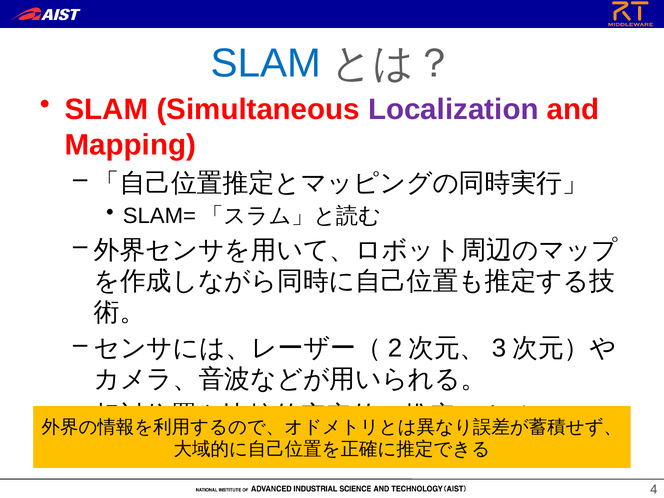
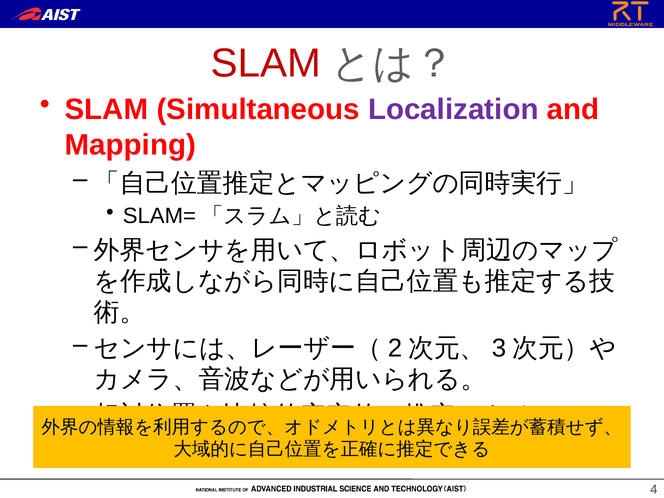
SLAM colour: blue -> red (266, 64)
